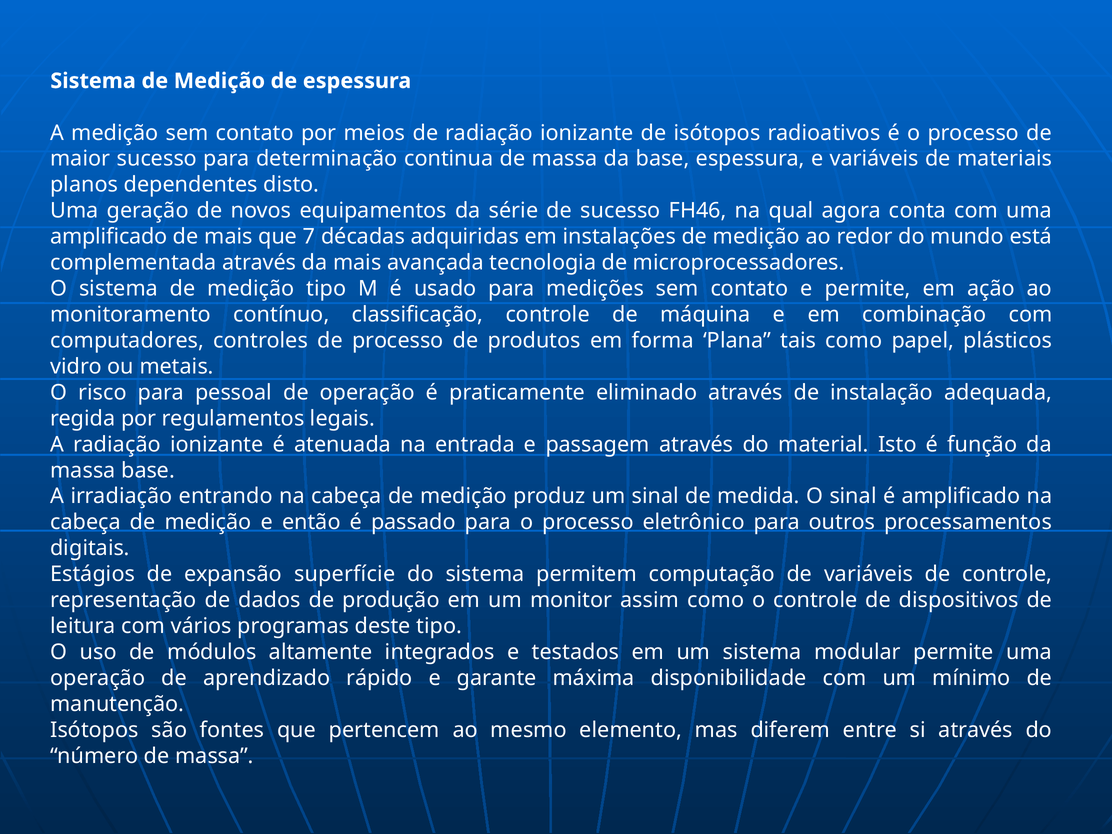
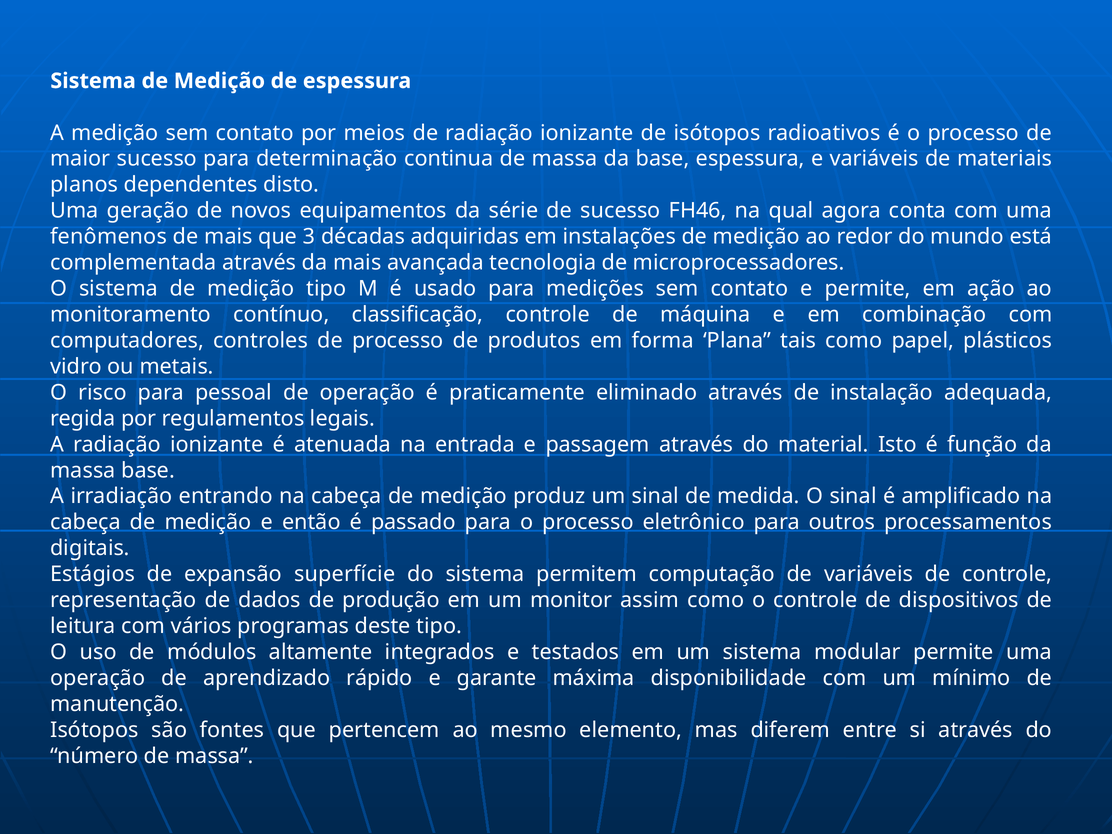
amplificado: amplificado -> fenômenos (109, 237)
7: 7 -> 3 (309, 237)
